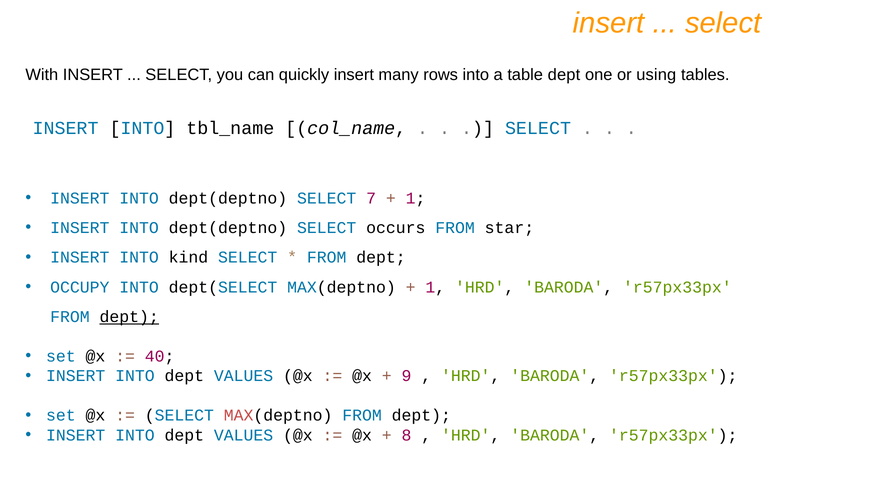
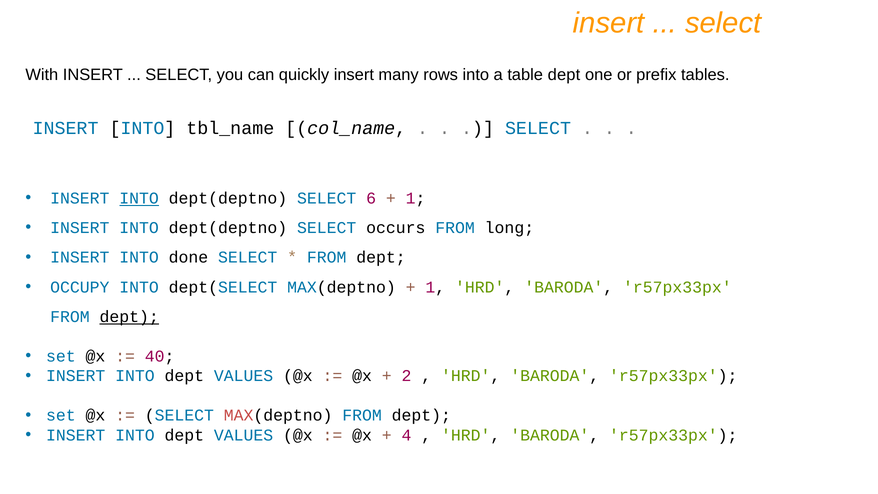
using: using -> prefix (656, 75)
INTO underline: none -> present (139, 198)
7: 7 -> 6 (371, 198)
star: star -> long (509, 228)
kind: kind -> done (188, 257)
9: 9 -> 2 (407, 376)
8: 8 -> 4 (407, 435)
